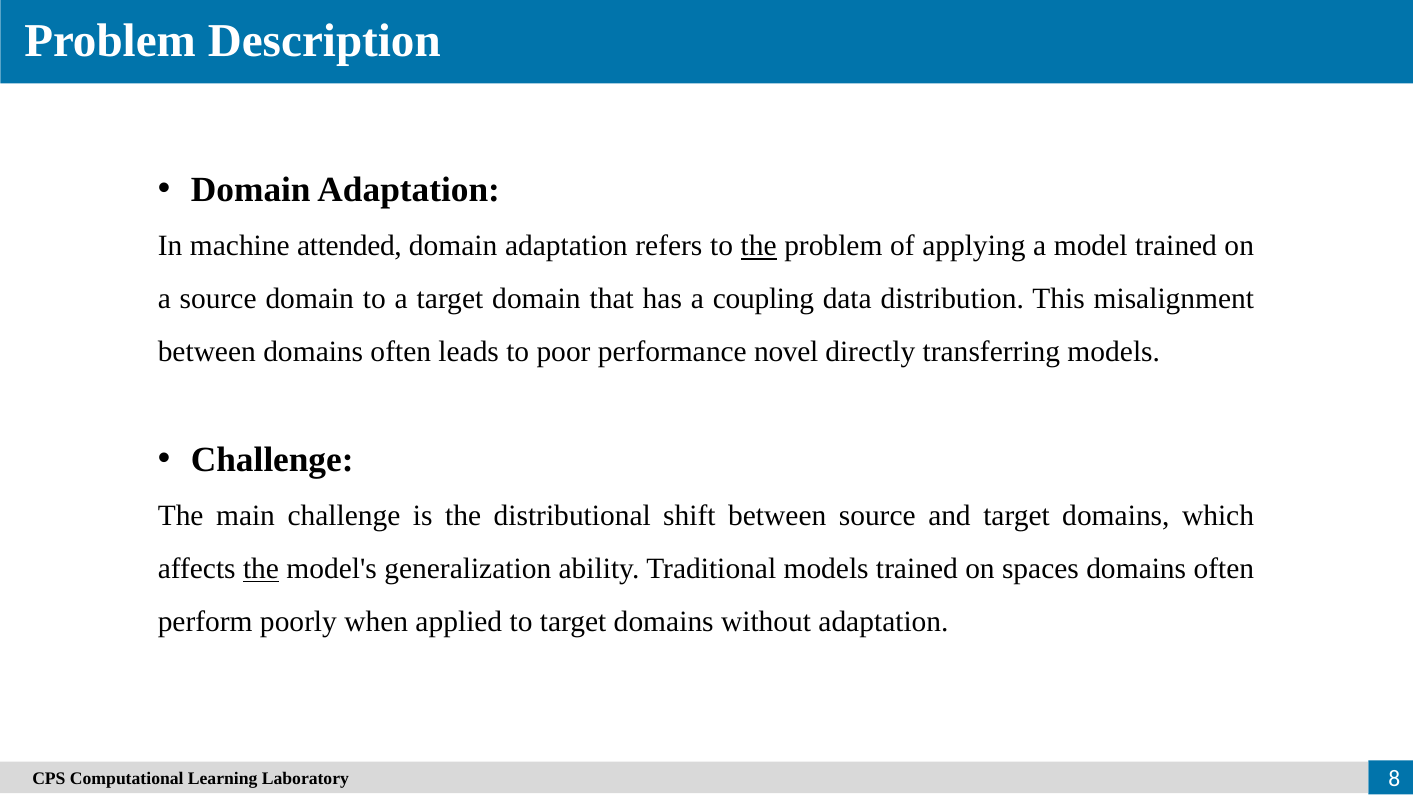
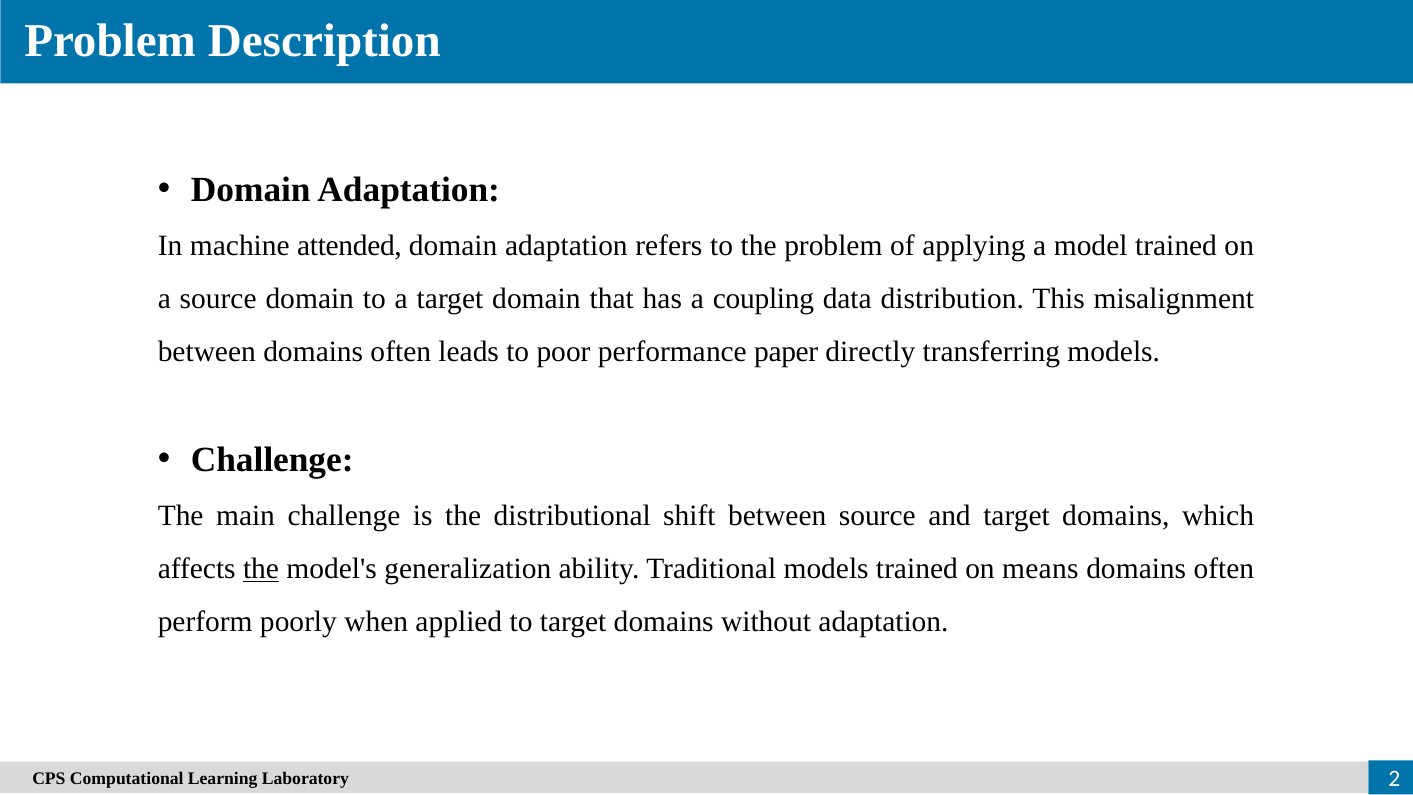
the underline: present -> none (759, 246)
novel: novel -> paper (786, 352)
spaces: spaces -> means (1040, 569)
8: 8 -> 2 (1394, 778)
